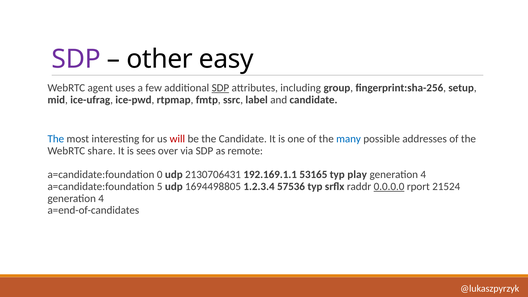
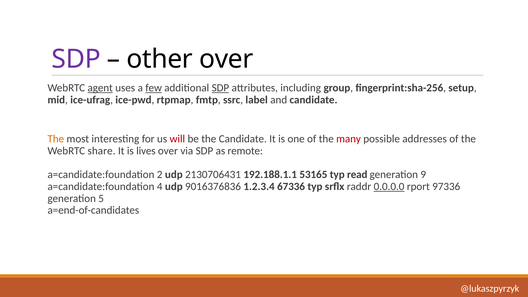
other easy: easy -> over (226, 59)
agent underline: none -> present (100, 88)
few underline: none -> present (154, 88)
The colour: blue -> orange (56, 139)
many colour: blue -> red (349, 139)
sees: sees -> lives (146, 151)
0: 0 -> 2 (160, 175)
192.169.1.1: 192.169.1.1 -> 192.188.1.1 (270, 175)
play: play -> read (357, 175)
4: 4 -> 9 (423, 175)
5: 5 -> 4 (160, 186)
1694498805: 1694498805 -> 9016376836 (213, 186)
57536: 57536 -> 67336 (291, 186)
21524: 21524 -> 97336 (446, 186)
4: 4 -> 5 (101, 198)
